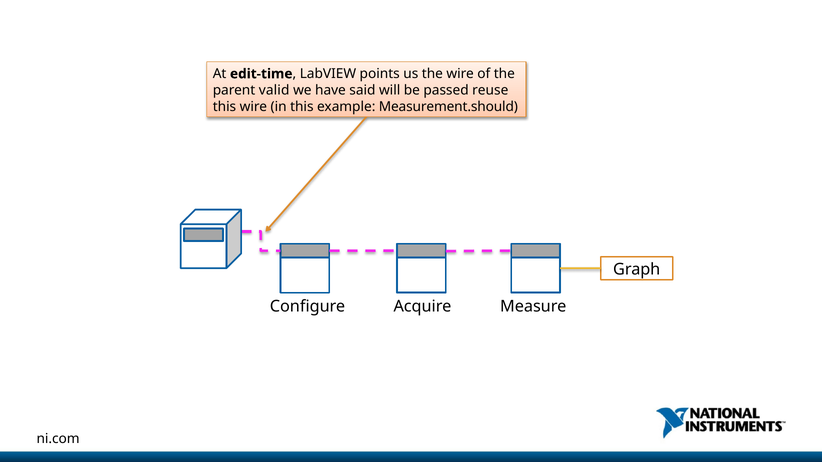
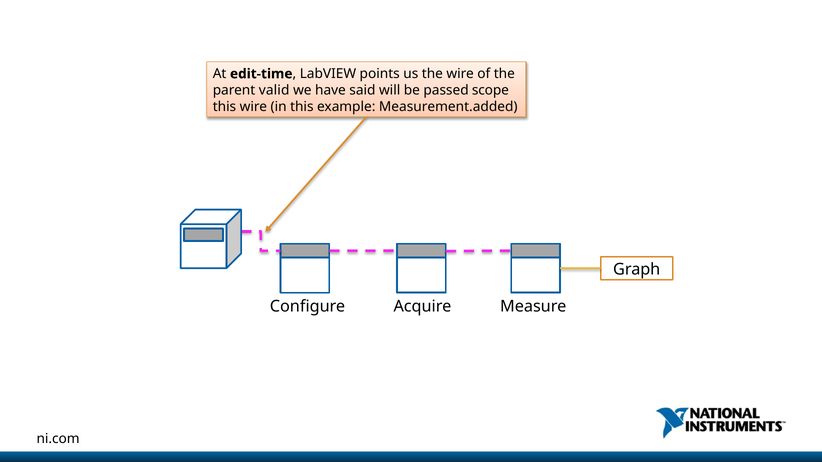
reuse: reuse -> scope (490, 90)
Measurement.should: Measurement.should -> Measurement.added (448, 107)
